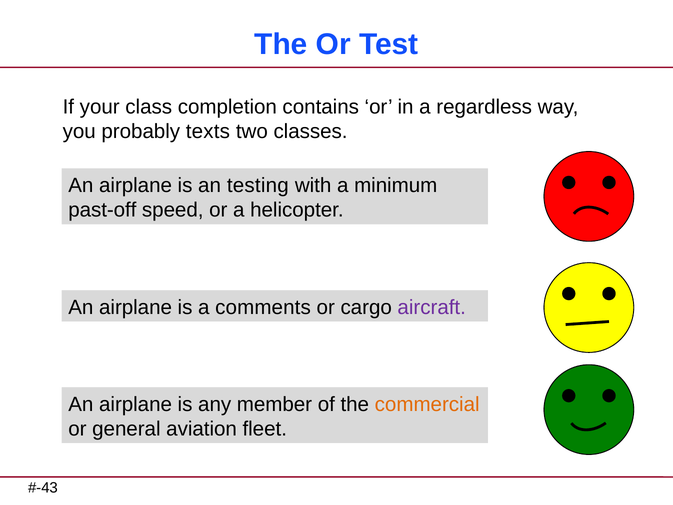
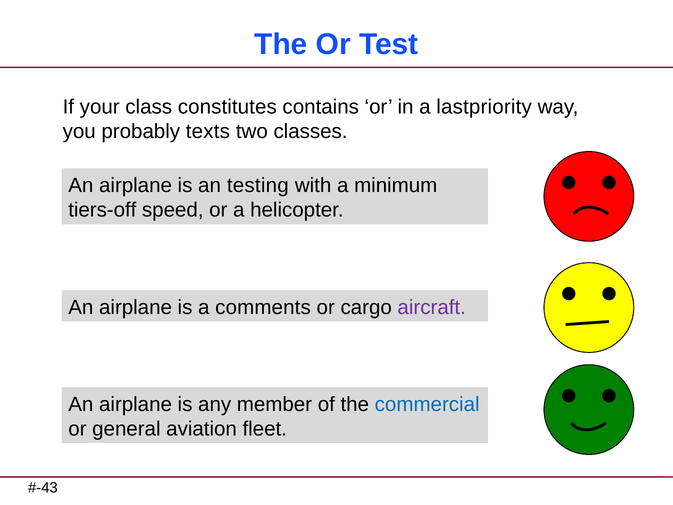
completion: completion -> constitutes (227, 107)
regardless: regardless -> lastpriority (484, 107)
past-off: past-off -> tiers-off (102, 210)
commercial colour: orange -> blue (427, 404)
